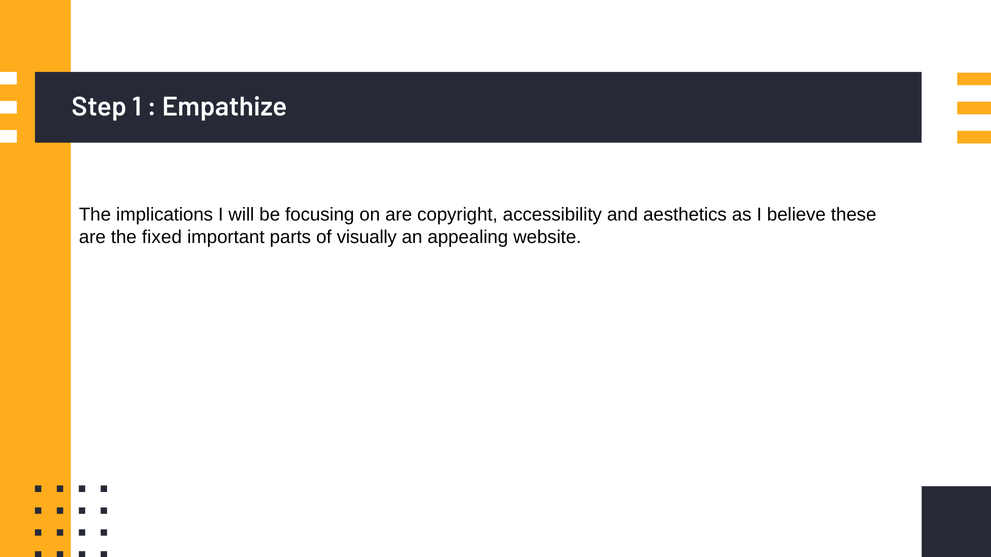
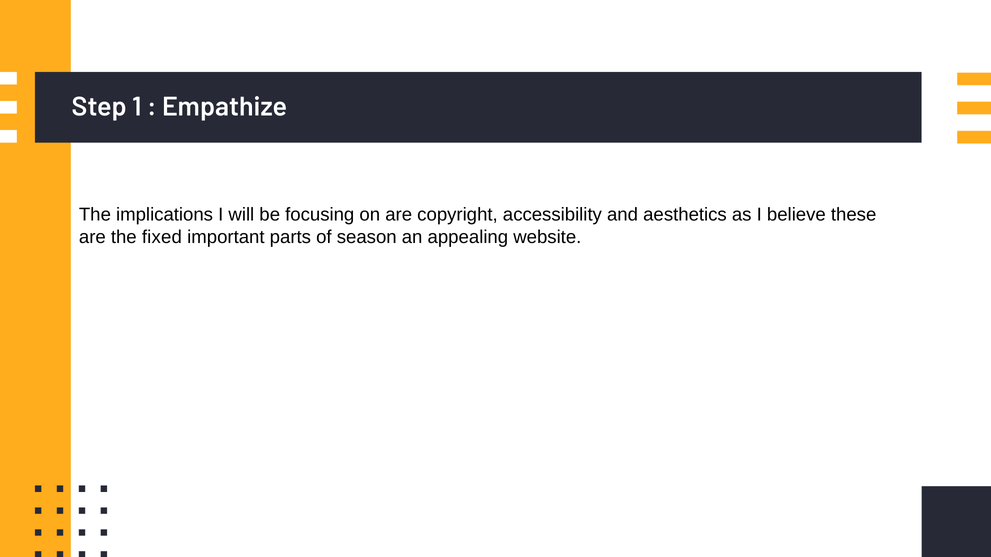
visually: visually -> season (367, 237)
